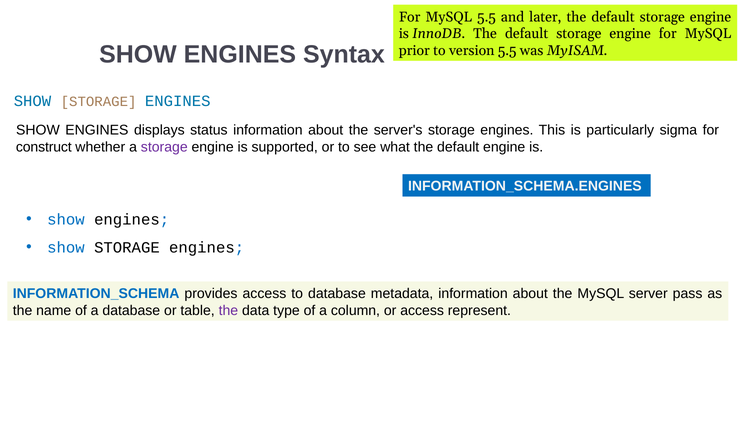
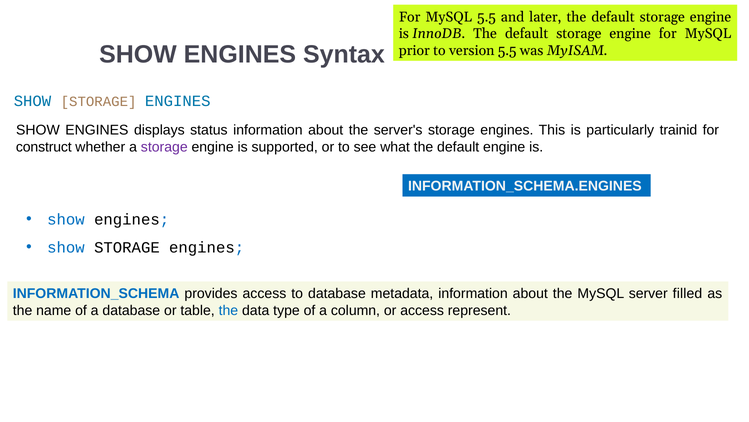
sigma: sigma -> trainid (678, 130)
pass: pass -> filled (688, 293)
the colour: purple -> blue (228, 310)
